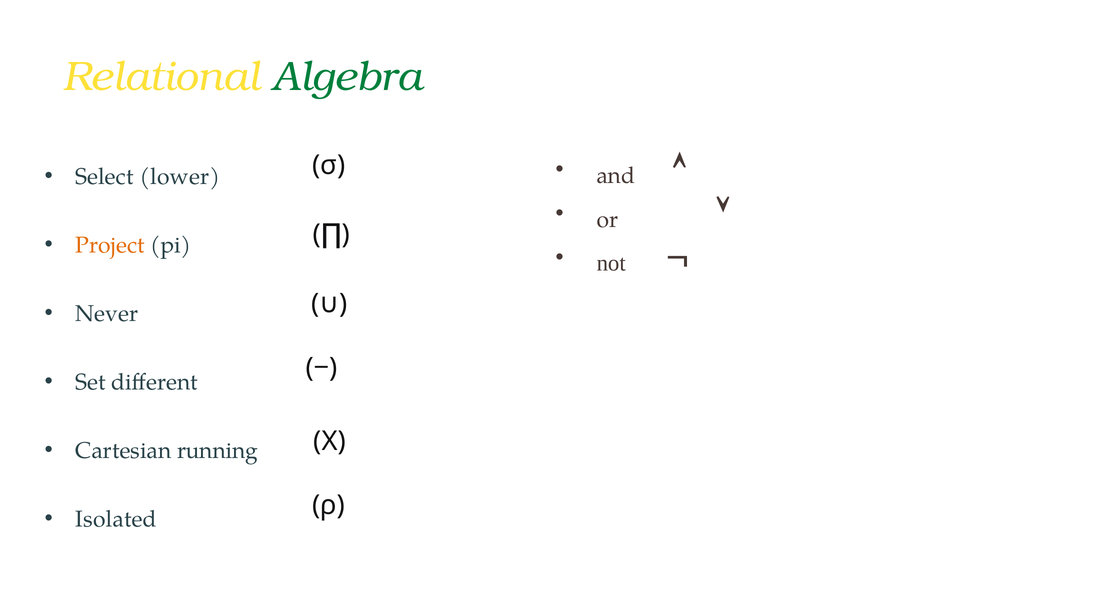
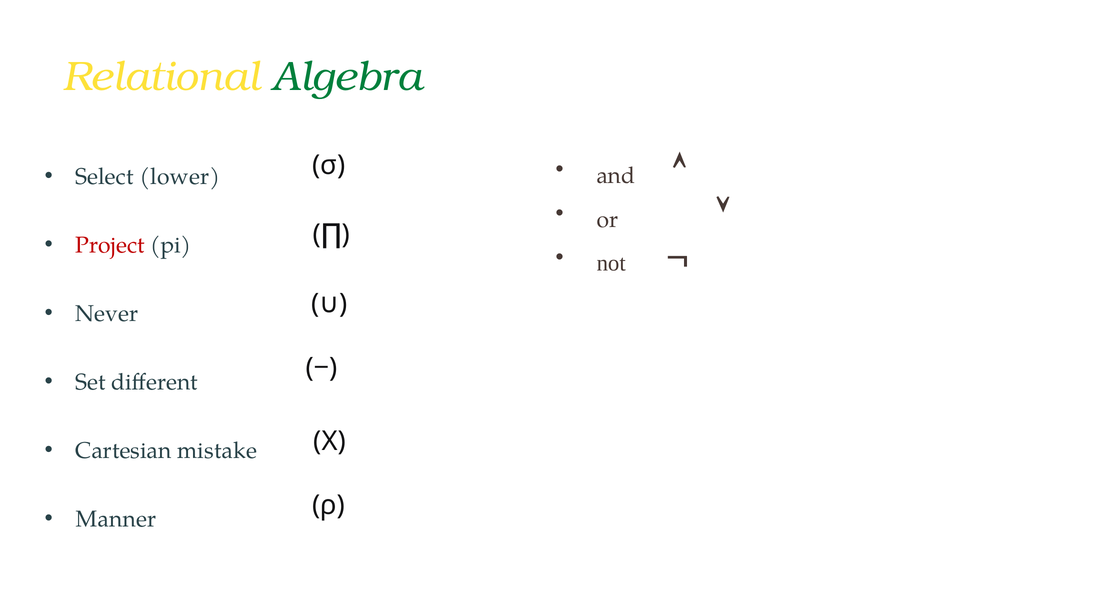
Project colour: orange -> red (110, 245)
running: running -> mistake (217, 450)
Isolated: Isolated -> Manner (116, 519)
